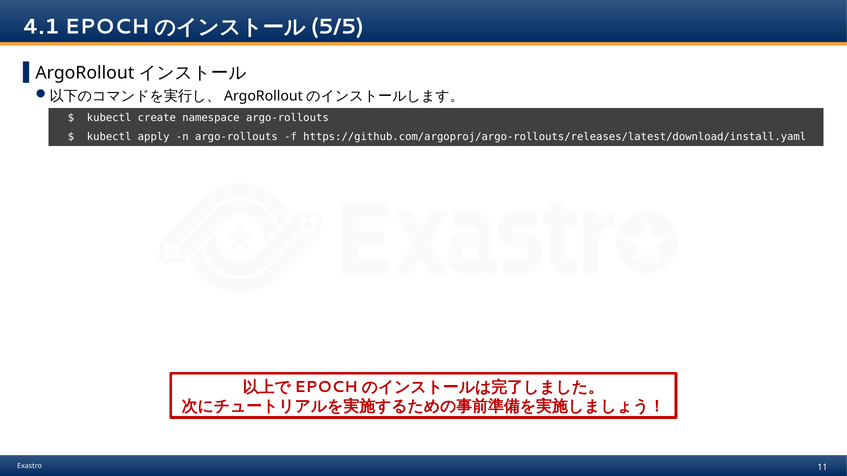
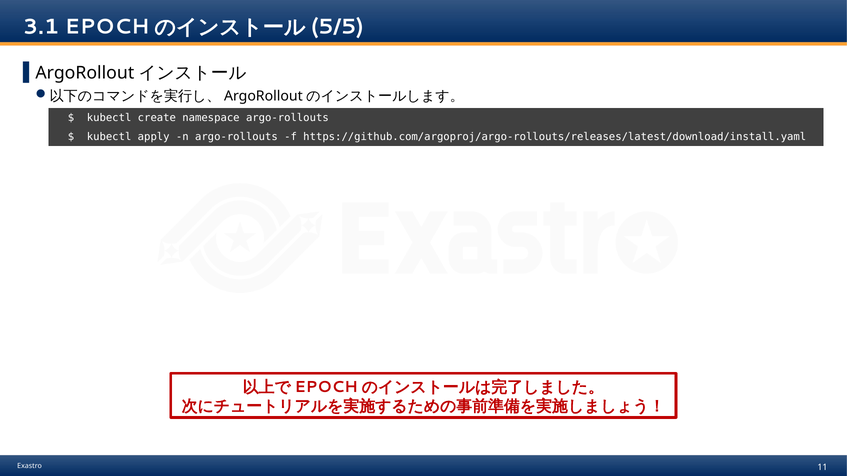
4.1: 4.1 -> 3.1 (41, 27)
